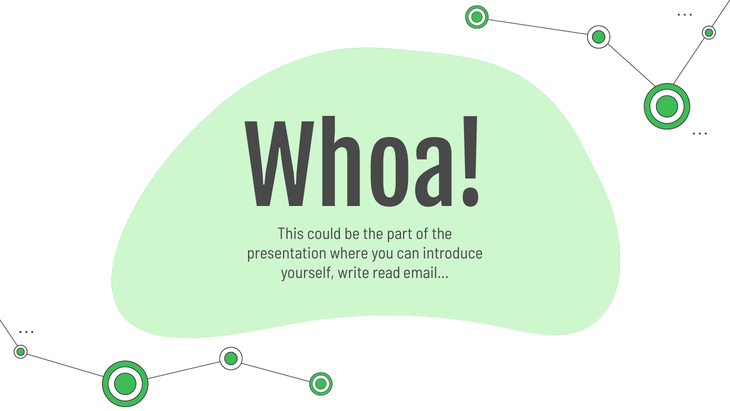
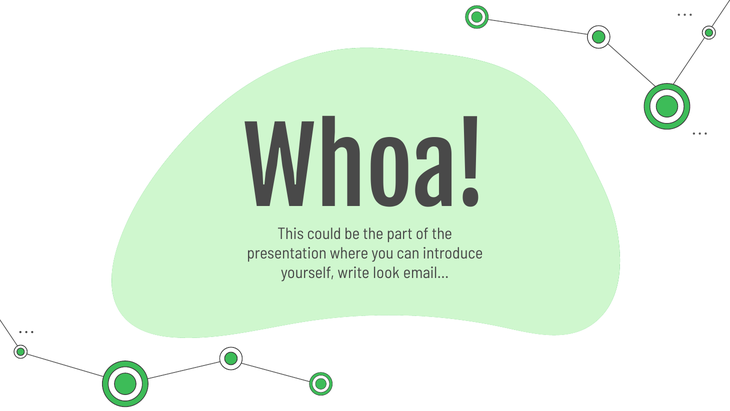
read: read -> look (386, 273)
